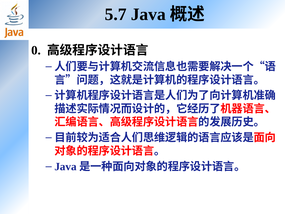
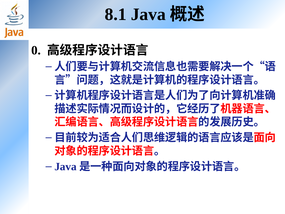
5.7: 5.7 -> 8.1 (116, 14)
